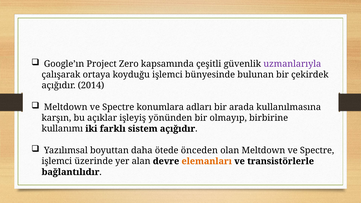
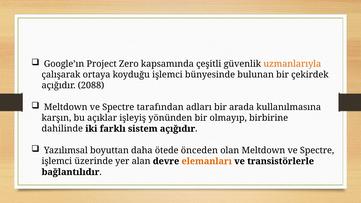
uzmanlarıyla colour: purple -> orange (292, 64)
2014: 2014 -> 2088 (91, 85)
konumlara: konumlara -> tarafından (160, 107)
kullanımı: kullanımı -> dahilinde (62, 129)
